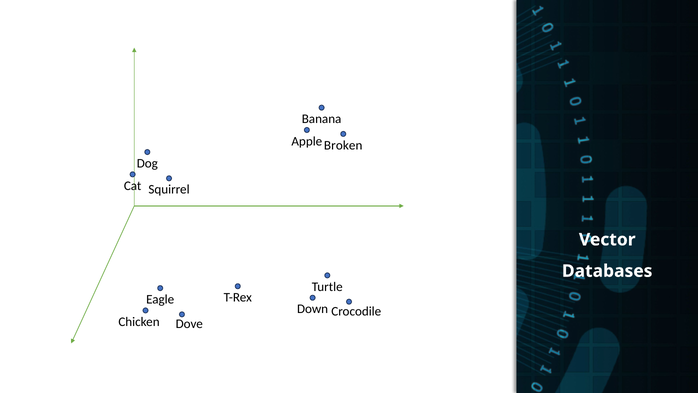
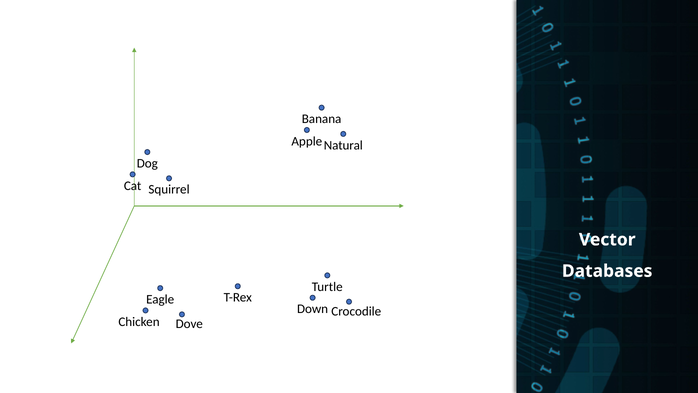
Broken: Broken -> Natural (343, 145)
